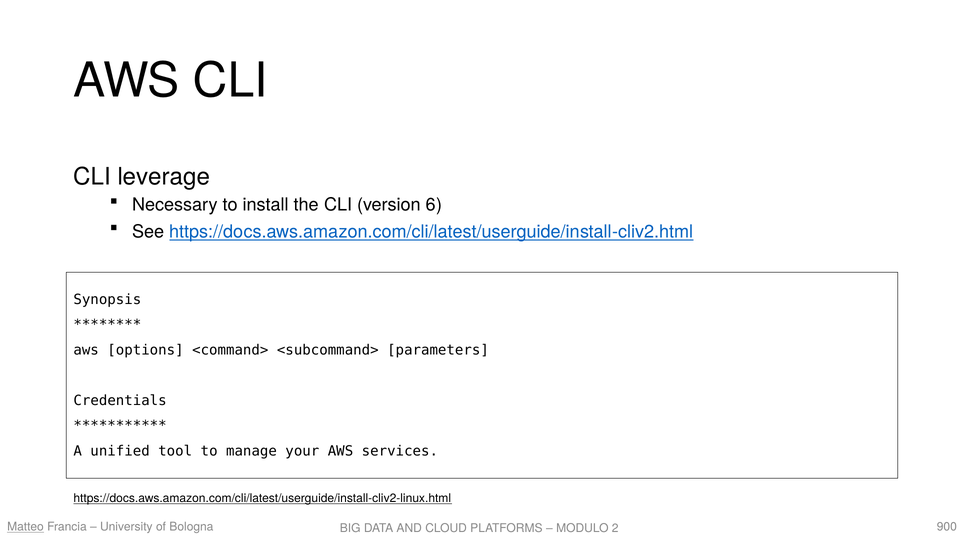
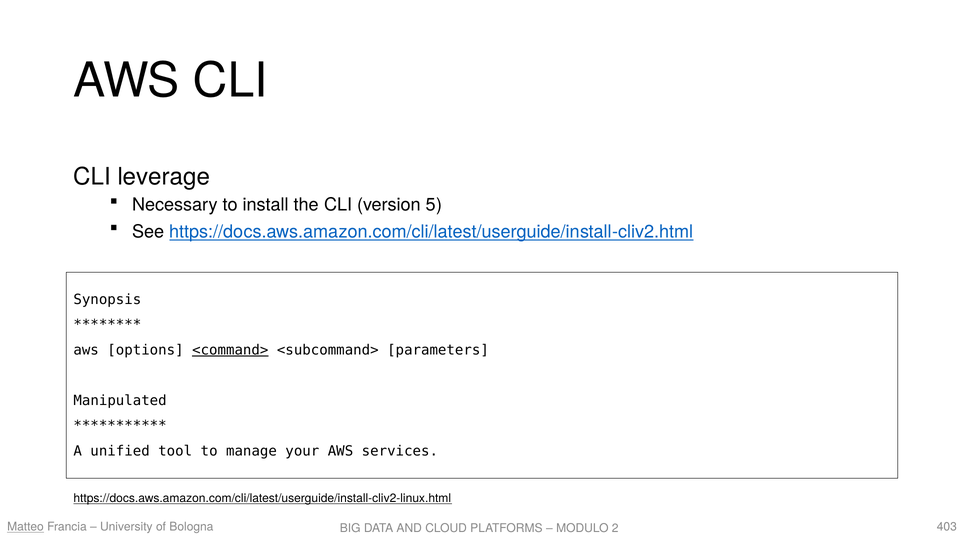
6: 6 -> 5 (434, 205)
<command> underline: none -> present (230, 350)
Credentials: Credentials -> Manipulated (120, 401)
900: 900 -> 403 (947, 527)
